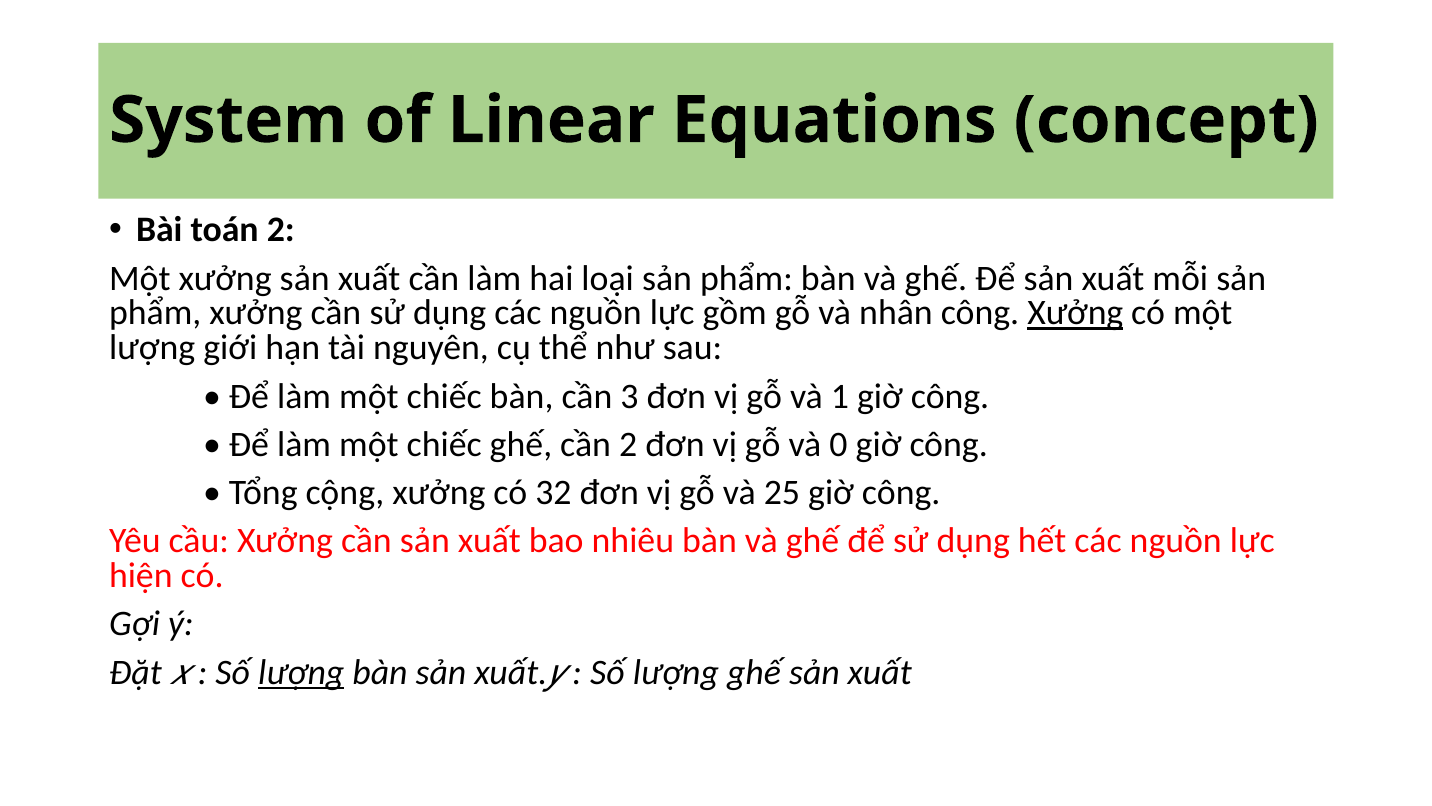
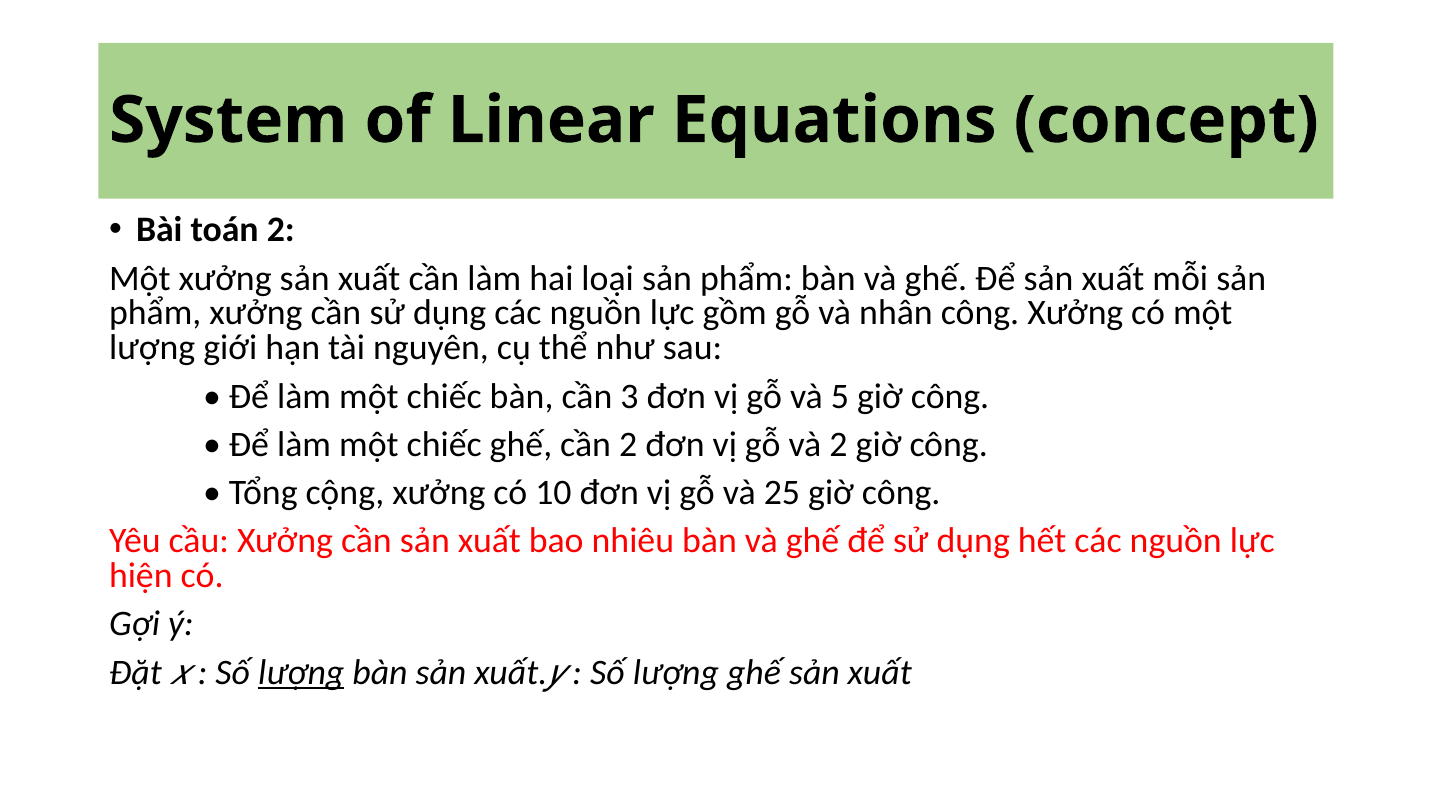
Xưởng underline: present -> none (1075, 313)
1: 1 -> 5 (840, 396)
và 0: 0 -> 2 (838, 444)
32: 32 -> 10 (553, 492)
